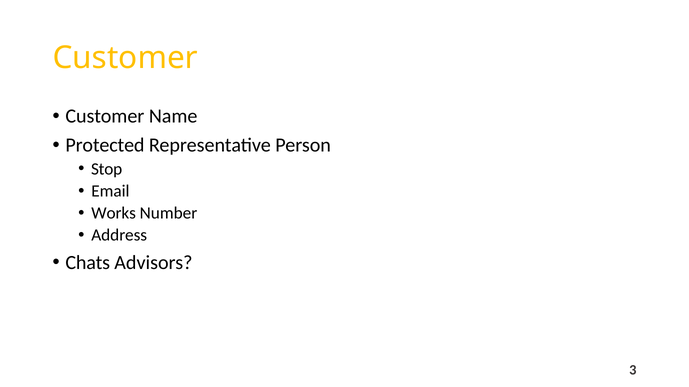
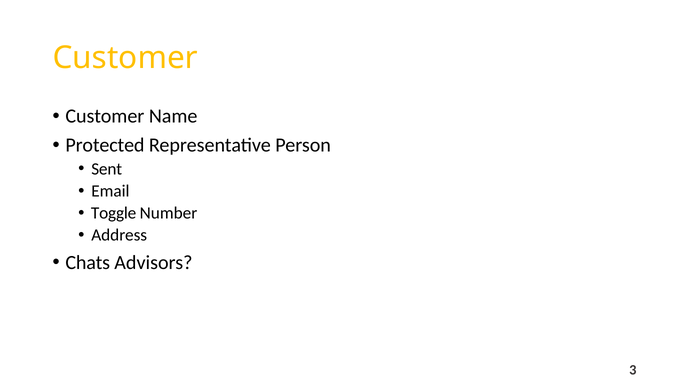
Stop: Stop -> Sent (107, 169)
Works: Works -> Toggle (114, 213)
